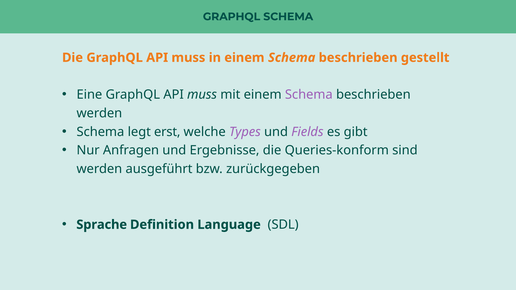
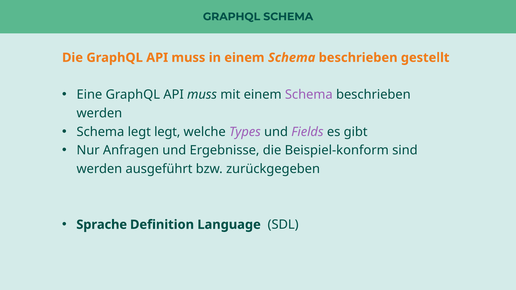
legt erst: erst -> legt (167, 132)
Queries-konform: Queries-konform -> Beispiel-konform (337, 151)
